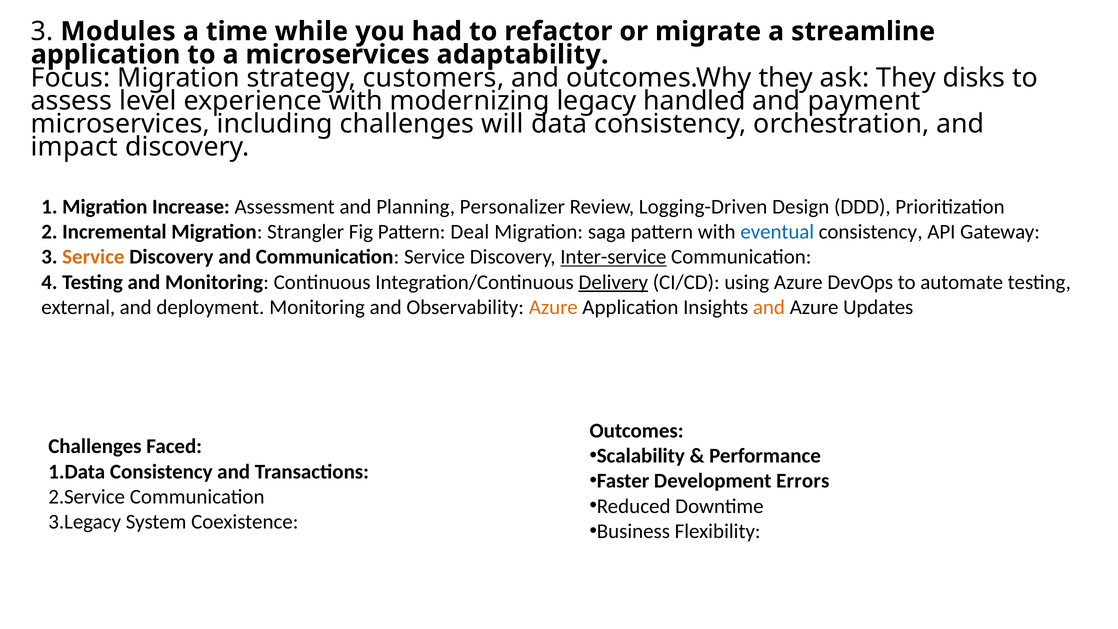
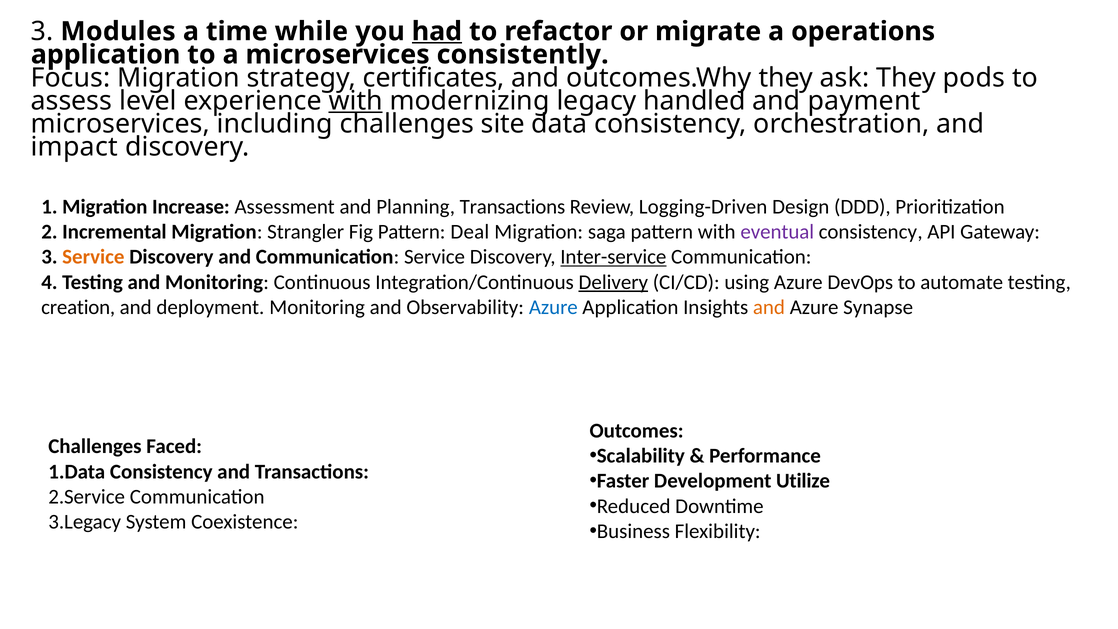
had underline: none -> present (437, 31)
streamline: streamline -> operations (863, 31)
adaptability: adaptability -> consistently (523, 55)
customers: customers -> certificates (434, 78)
disks: disks -> pods (974, 78)
with underline: none -> present (356, 101)
will: will -> site (503, 124)
Planning Personalizer: Personalizer -> Transactions (512, 207)
eventual colour: blue -> purple (777, 232)
external: external -> creation (78, 307)
Azure colour: orange -> blue (553, 307)
Updates: Updates -> Synapse (878, 307)
Errors: Errors -> Utilize (803, 481)
